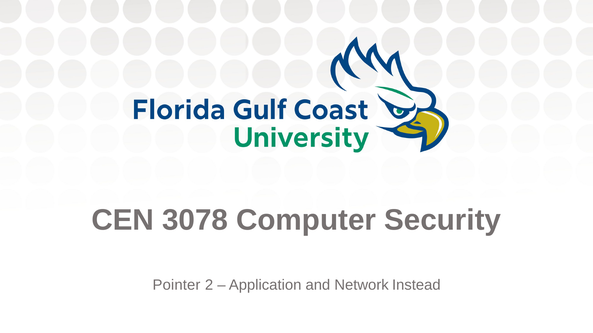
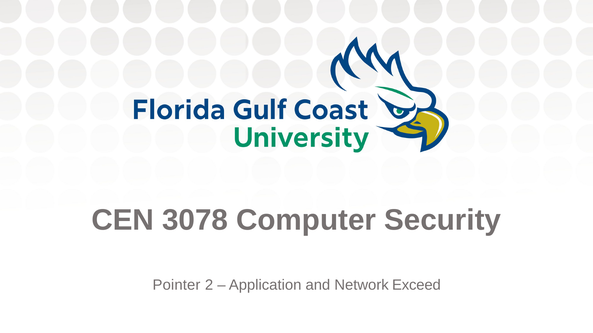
Instead: Instead -> Exceed (416, 286)
